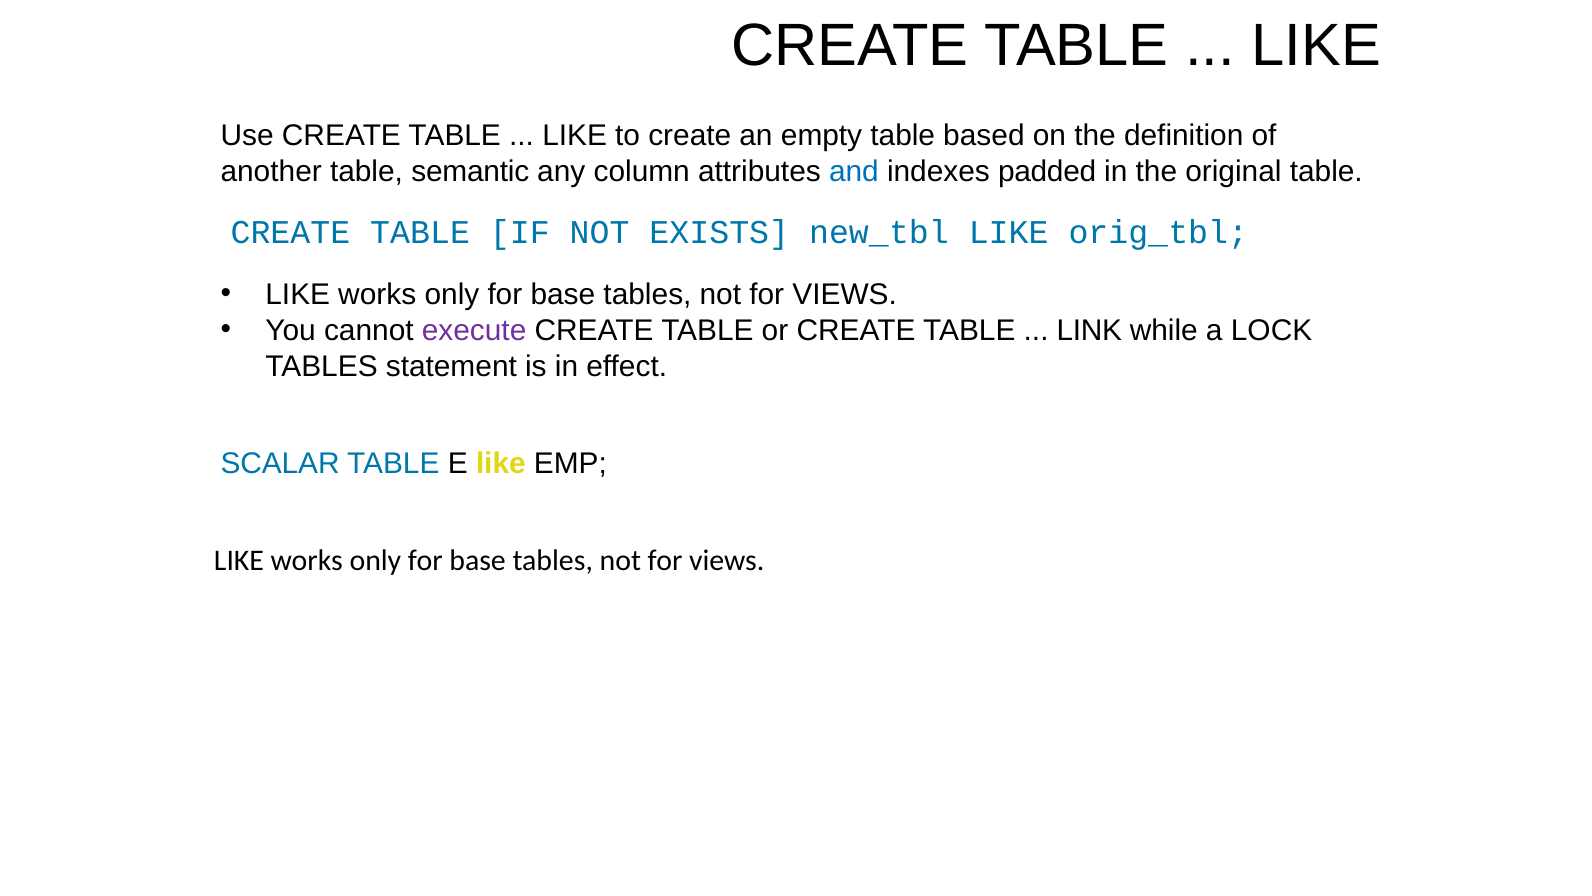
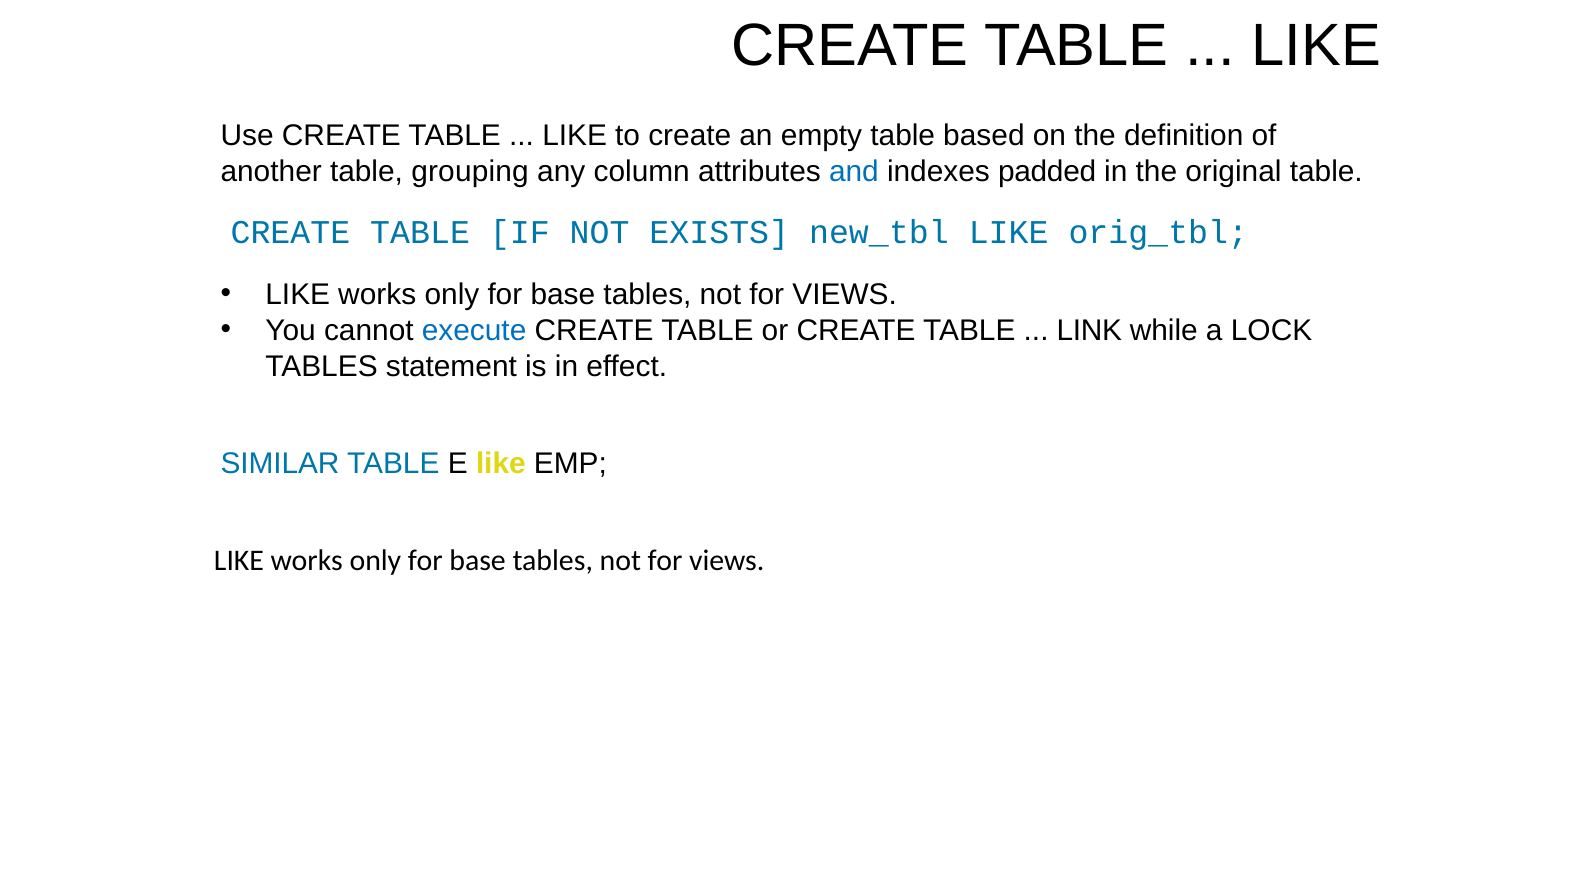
semantic: semantic -> grouping (470, 171)
execute colour: purple -> blue (474, 330)
SCALAR: SCALAR -> SIMILAR (280, 464)
